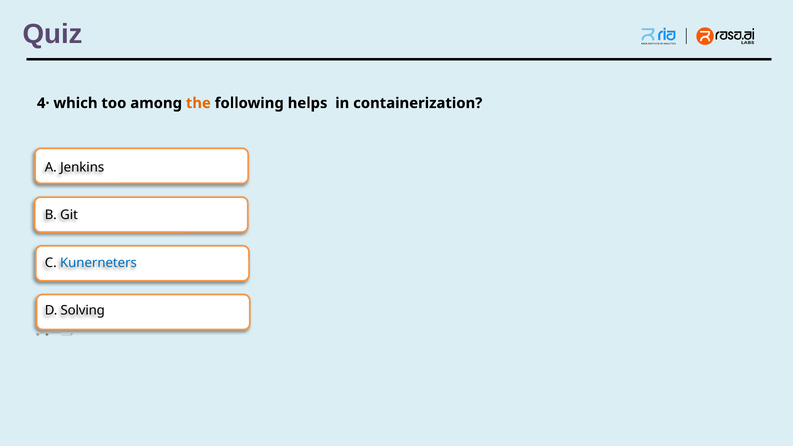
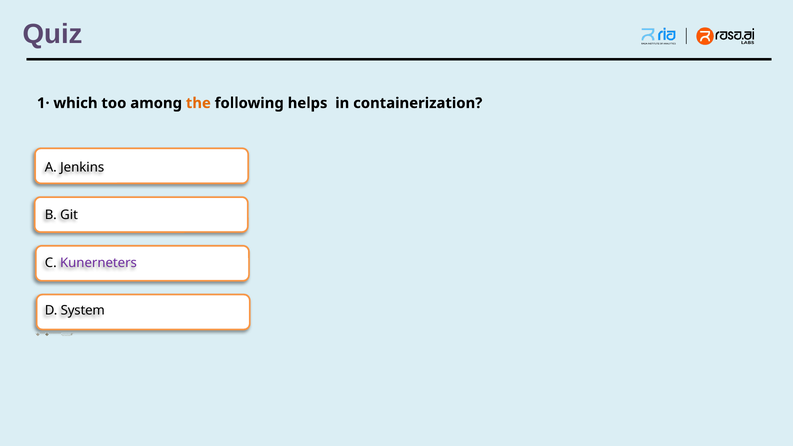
4·: 4· -> 1· (43, 103)
Kunerneters colour: blue -> purple (98, 263)
Solving: Solving -> System (83, 311)
